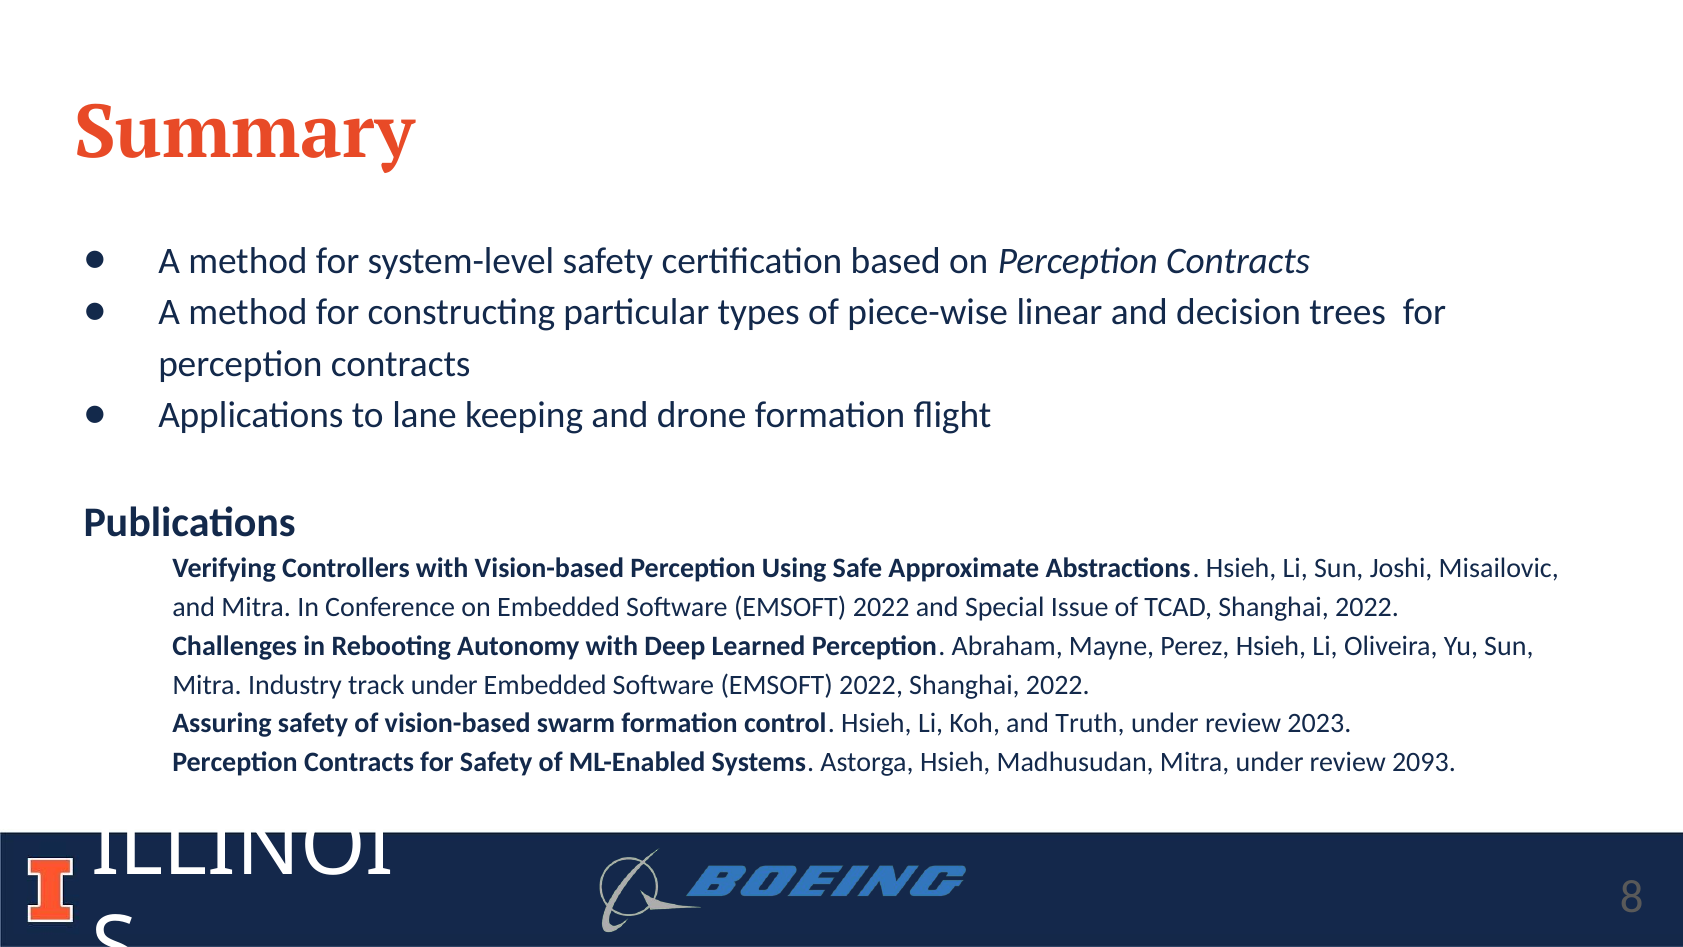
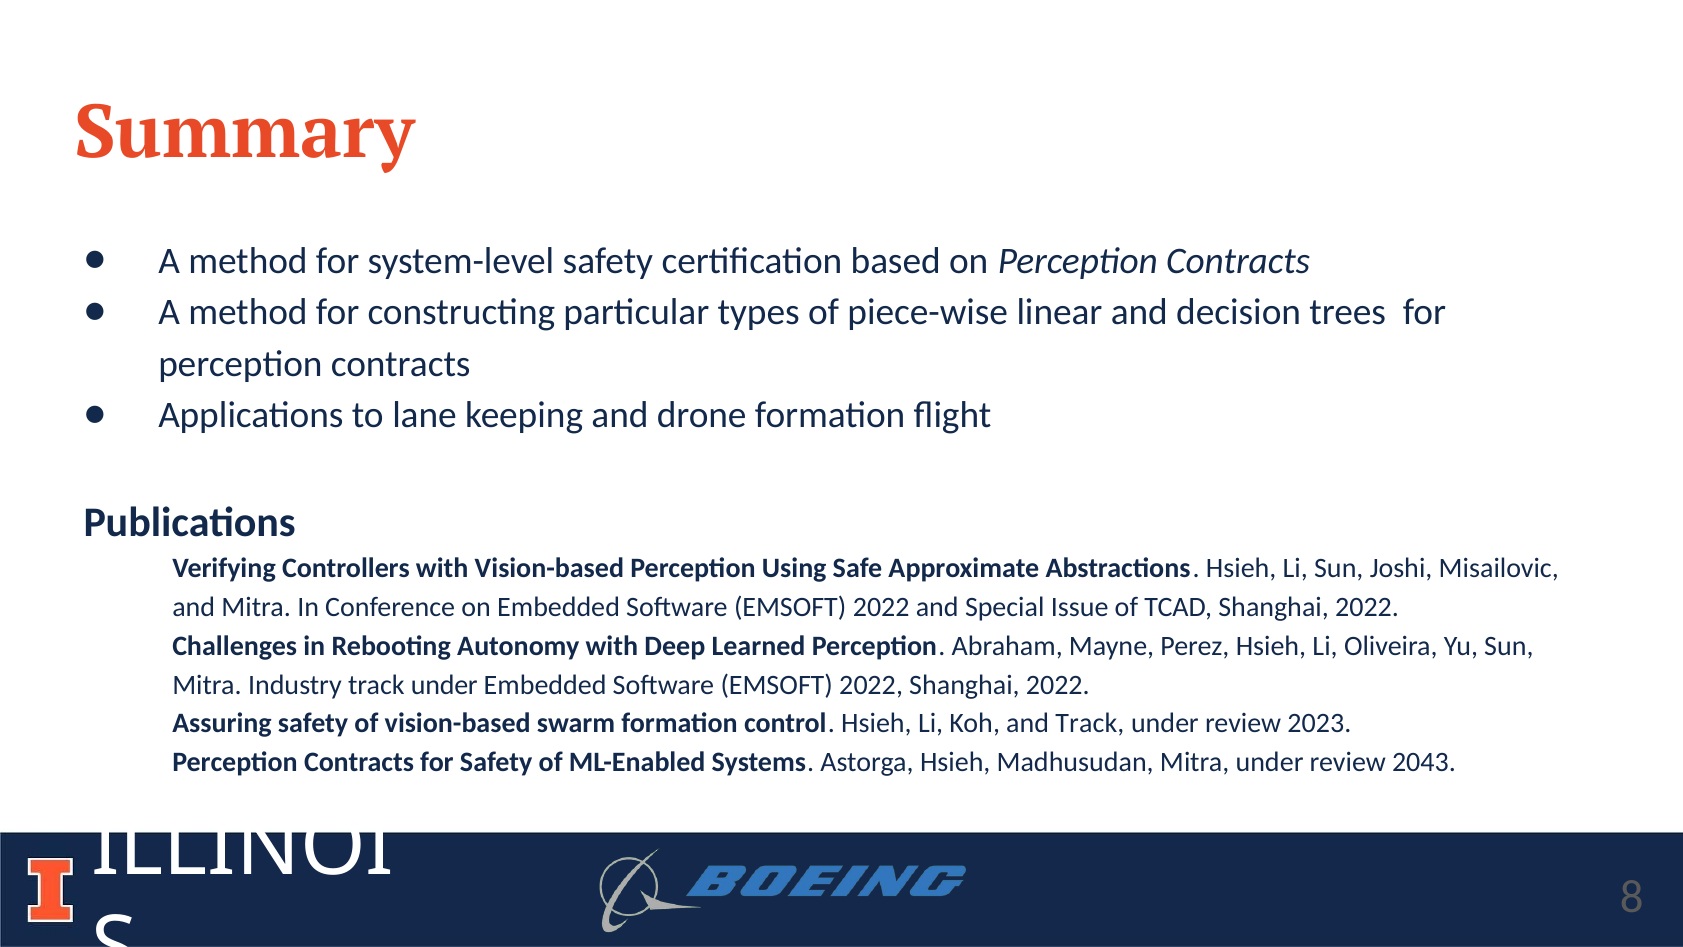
and Truth: Truth -> Track (1090, 723)
2093: 2093 -> 2043 (1424, 762)
